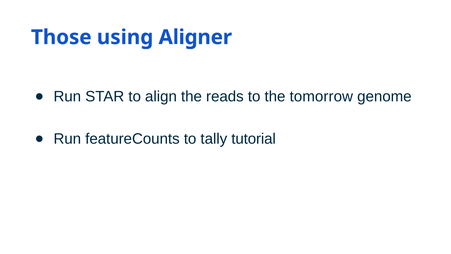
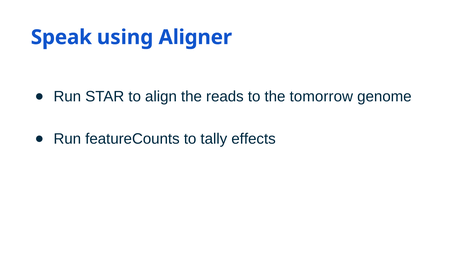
Those: Those -> Speak (61, 37)
tutorial: tutorial -> effects (254, 139)
